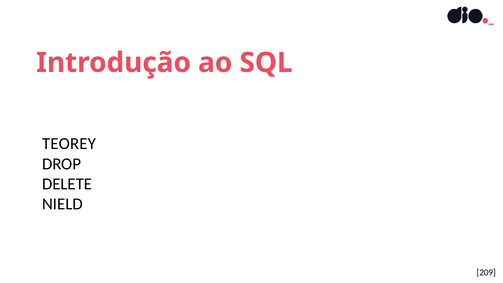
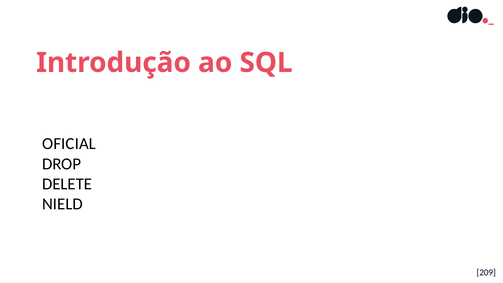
TEOREY: TEOREY -> OFICIAL (69, 144)
